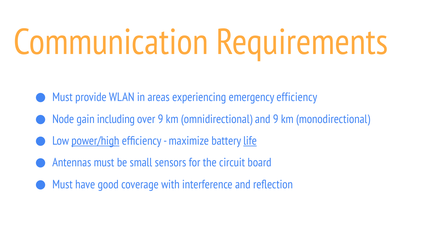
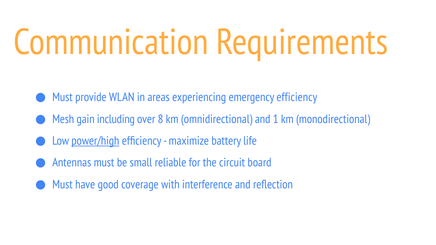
Node: Node -> Mesh (63, 119)
over 9: 9 -> 8 (161, 119)
and 9: 9 -> 1 (276, 119)
life underline: present -> none (250, 141)
sensors: sensors -> reliable (171, 163)
